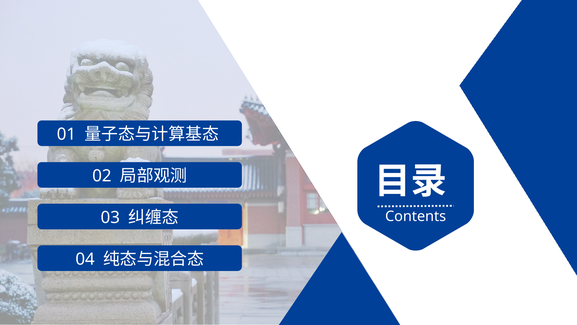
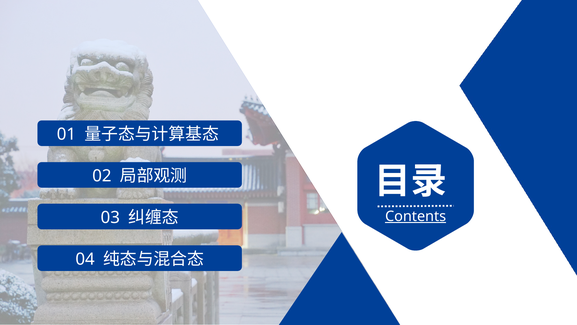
Contents underline: none -> present (416, 216)
